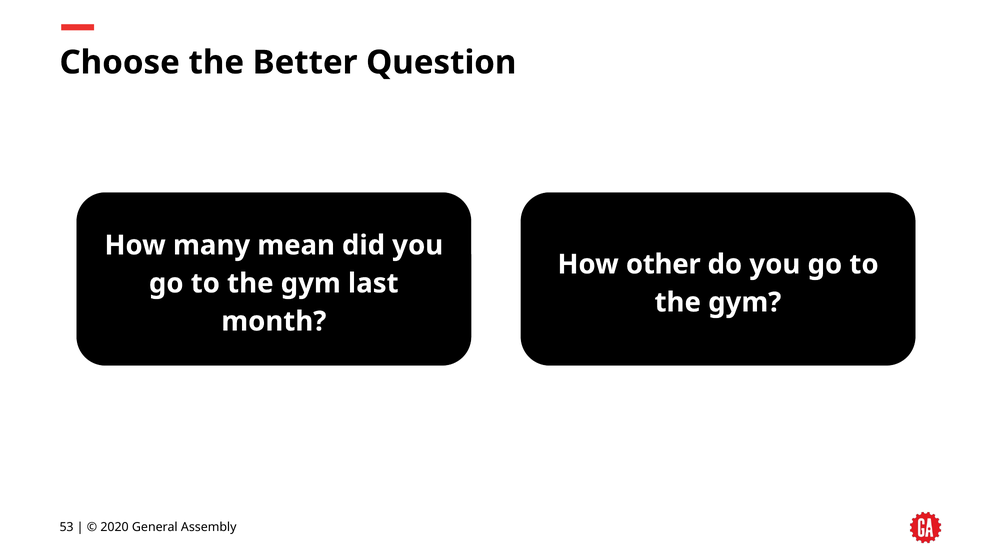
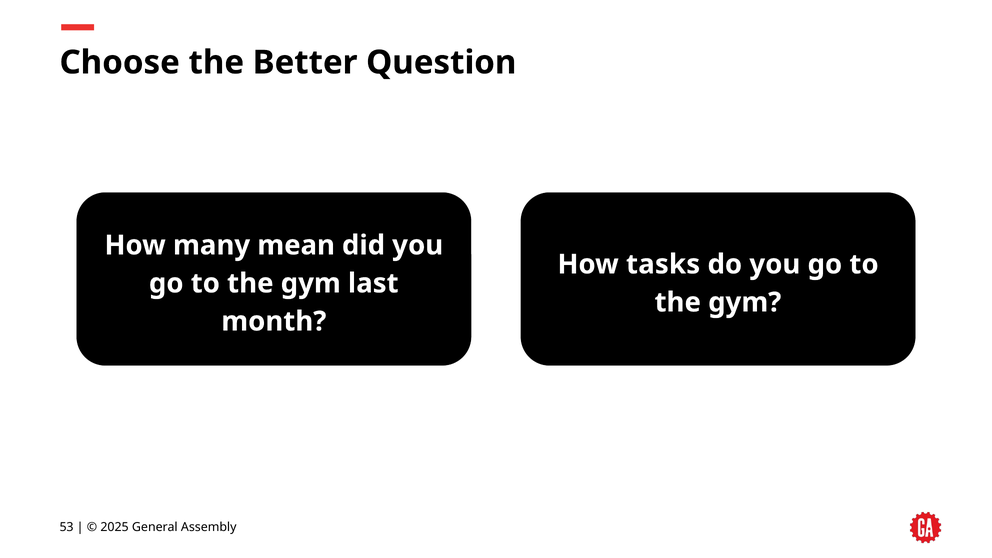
other: other -> tasks (663, 264)
2020: 2020 -> 2025 (115, 527)
